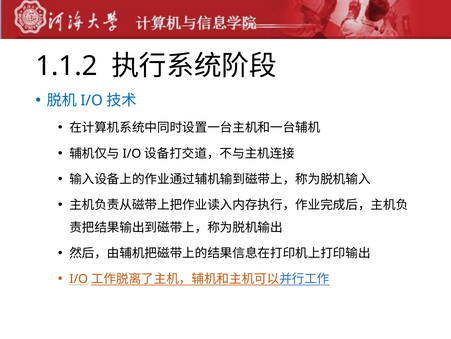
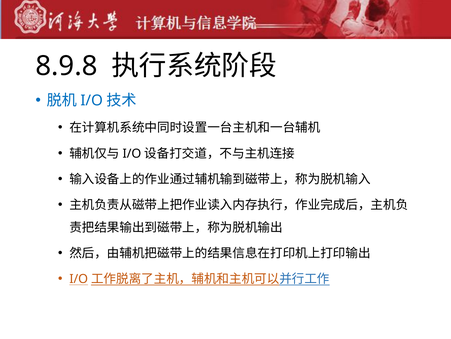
1.1.2: 1.1.2 -> 8.9.8 (67, 66)
